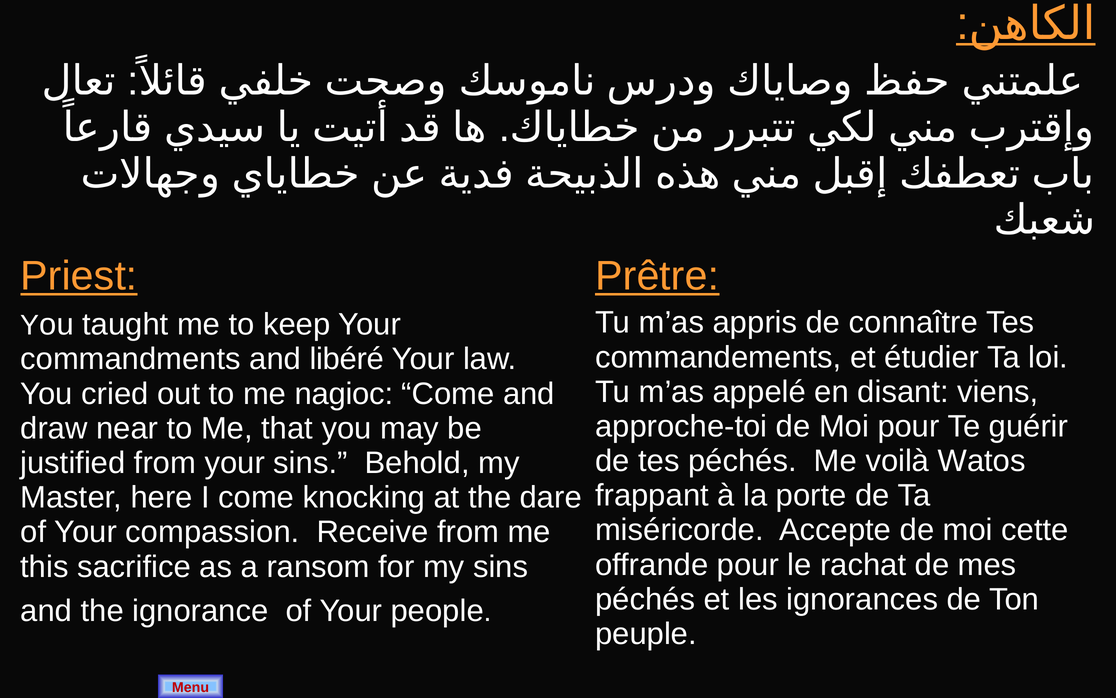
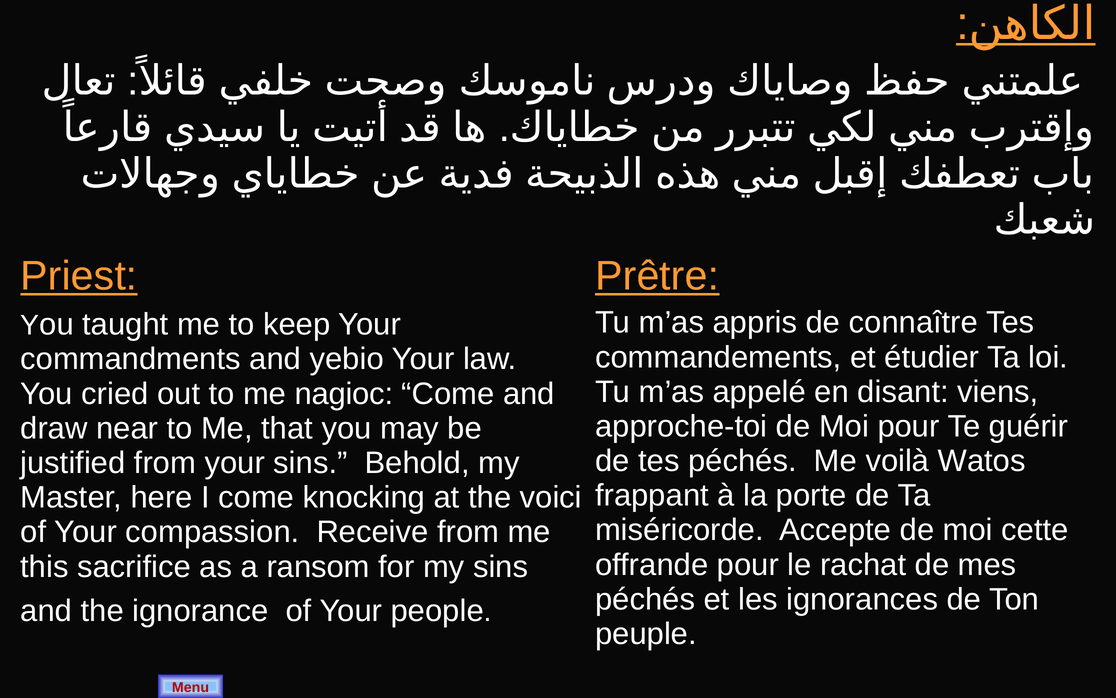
libéré: libéré -> yebio (347, 359)
dare: dare -> voici (551, 497)
